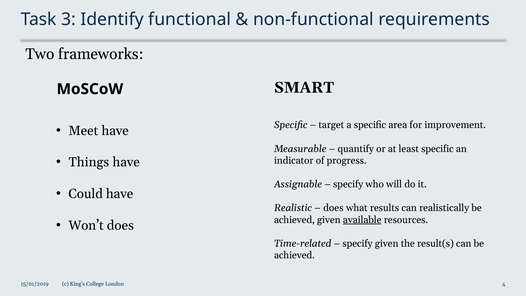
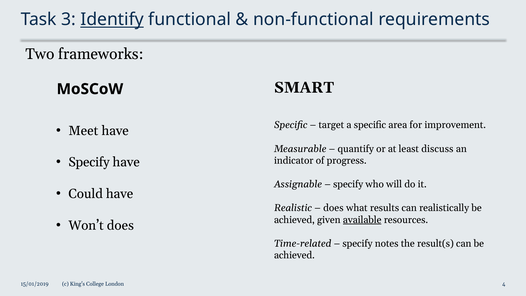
Identify underline: none -> present (112, 20)
least specific: specific -> discuss (437, 149)
Things: Things -> Specify (89, 162)
specify given: given -> notes (387, 243)
